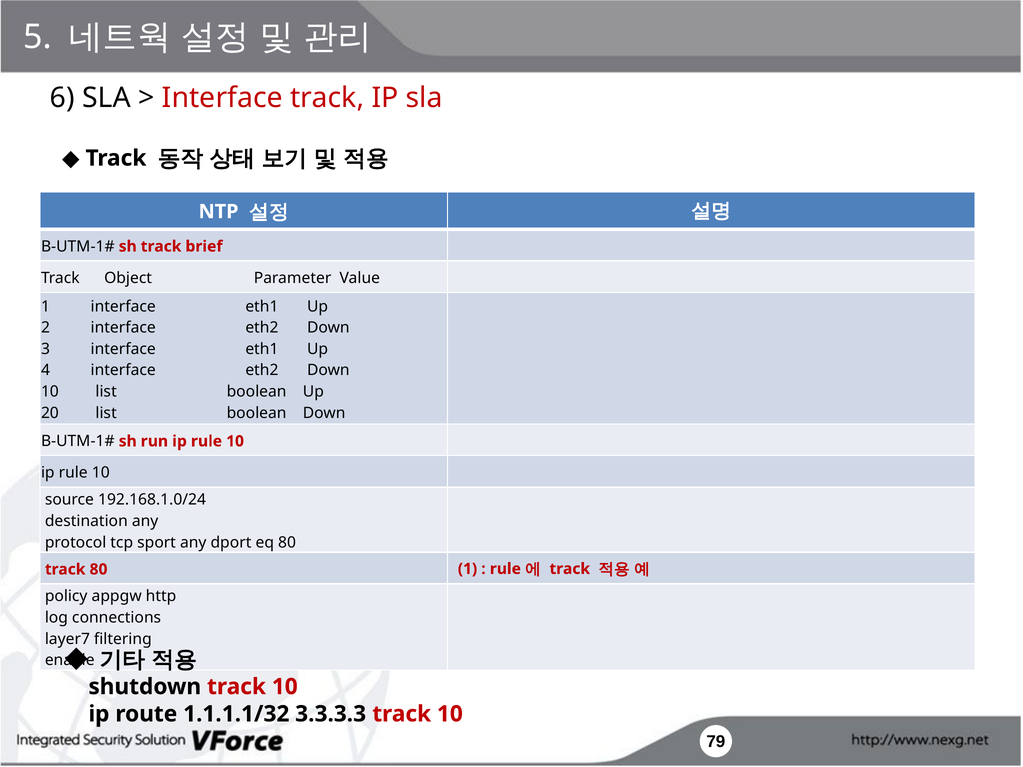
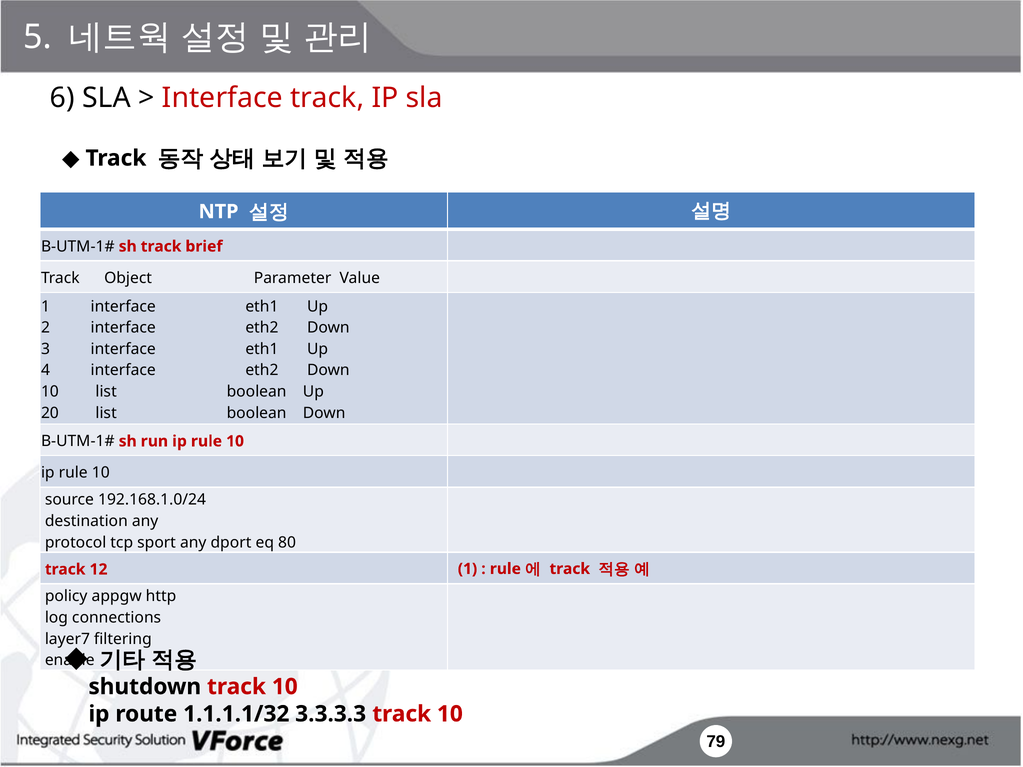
track 80: 80 -> 12 (99, 570)
